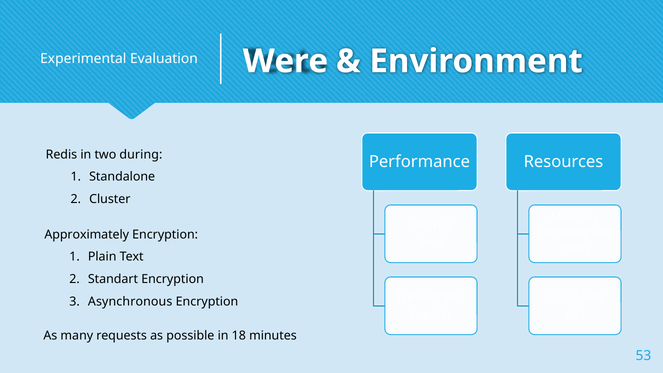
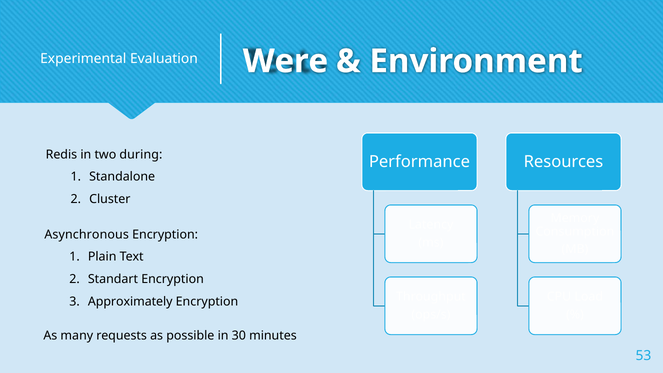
Approximately: Approximately -> Asynchronous (87, 234)
Asynchronous: Asynchronous -> Approximately (130, 302)
18: 18 -> 30 (239, 336)
